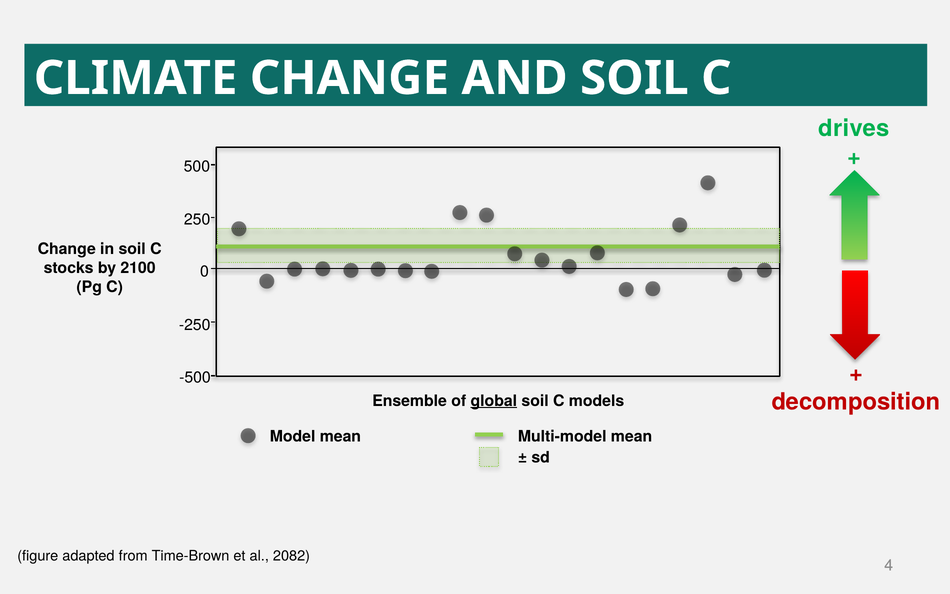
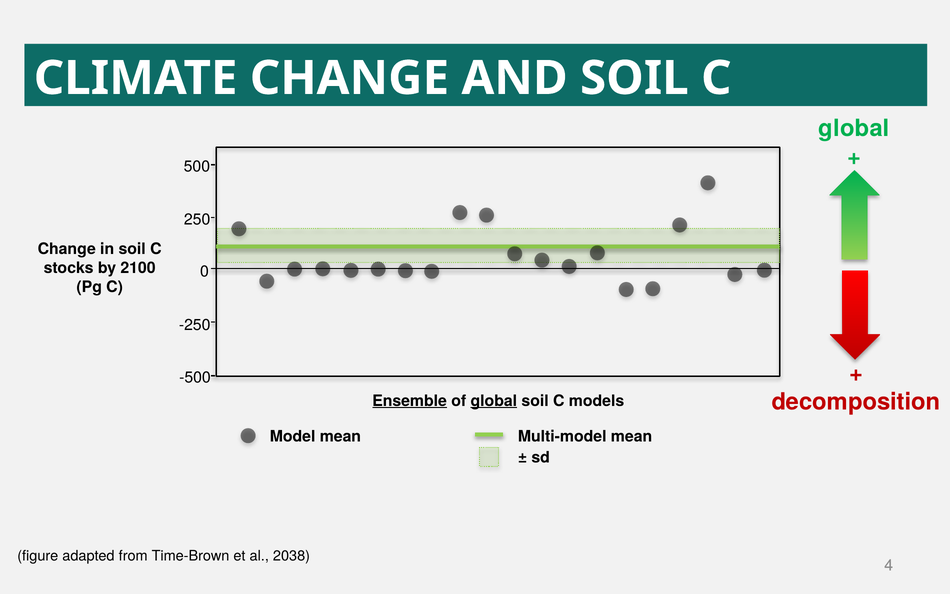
drives: drives -> global (854, 128)
Ensemble underline: none -> present (410, 401)
2082: 2082 -> 2038 (291, 556)
